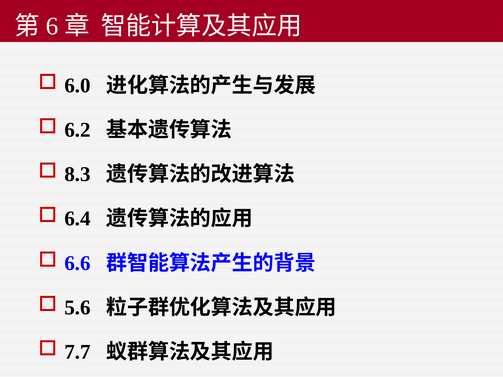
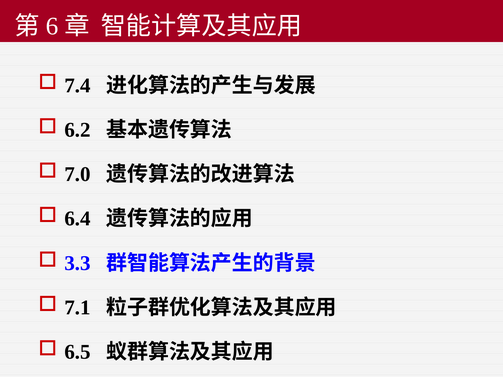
6.0: 6.0 -> 7.4 (78, 86)
8.3: 8.3 -> 7.0 (78, 174)
6.6: 6.6 -> 3.3 (78, 263)
5.6: 5.6 -> 7.1 (78, 308)
7.7: 7.7 -> 6.5 (78, 352)
